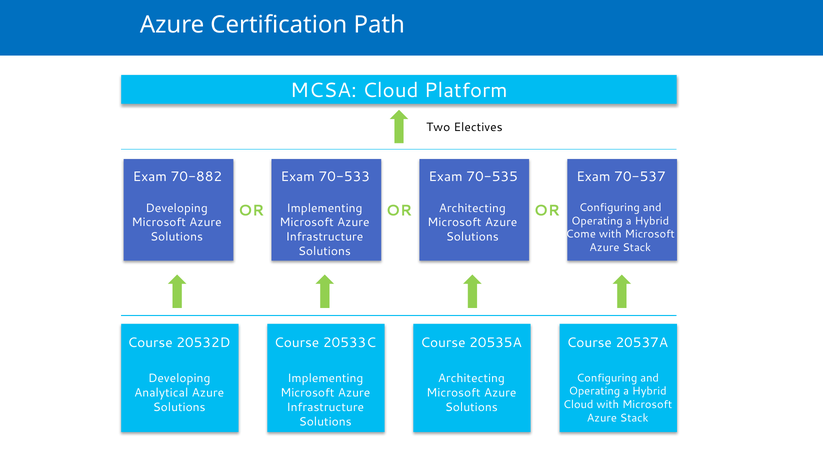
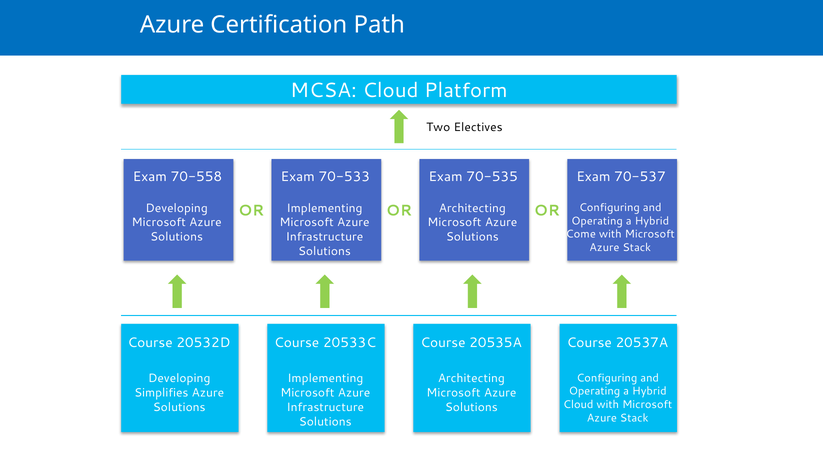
70-882: 70-882 -> 70-558 (196, 177)
Analytical: Analytical -> Simplifies (161, 393)
